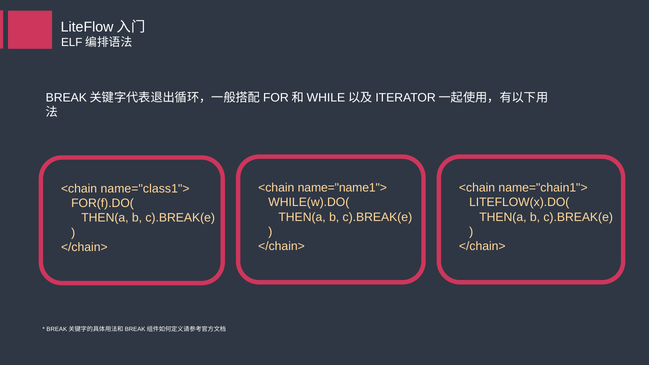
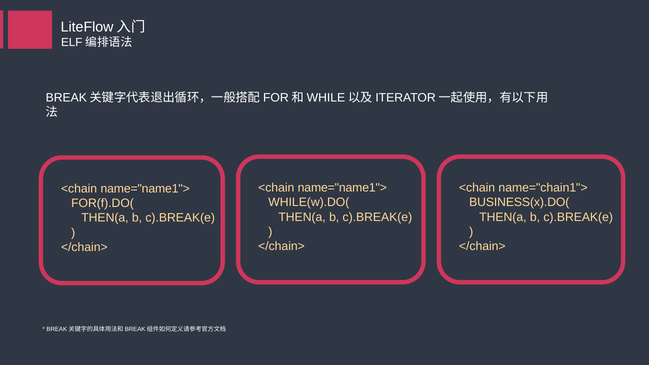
name="class1">: name="class1"> -> name="name1"> (145, 189)
LITEFLOW(x).DO(: LITEFLOW(x).DO( -> BUSINESS(x).DO( (519, 202)
